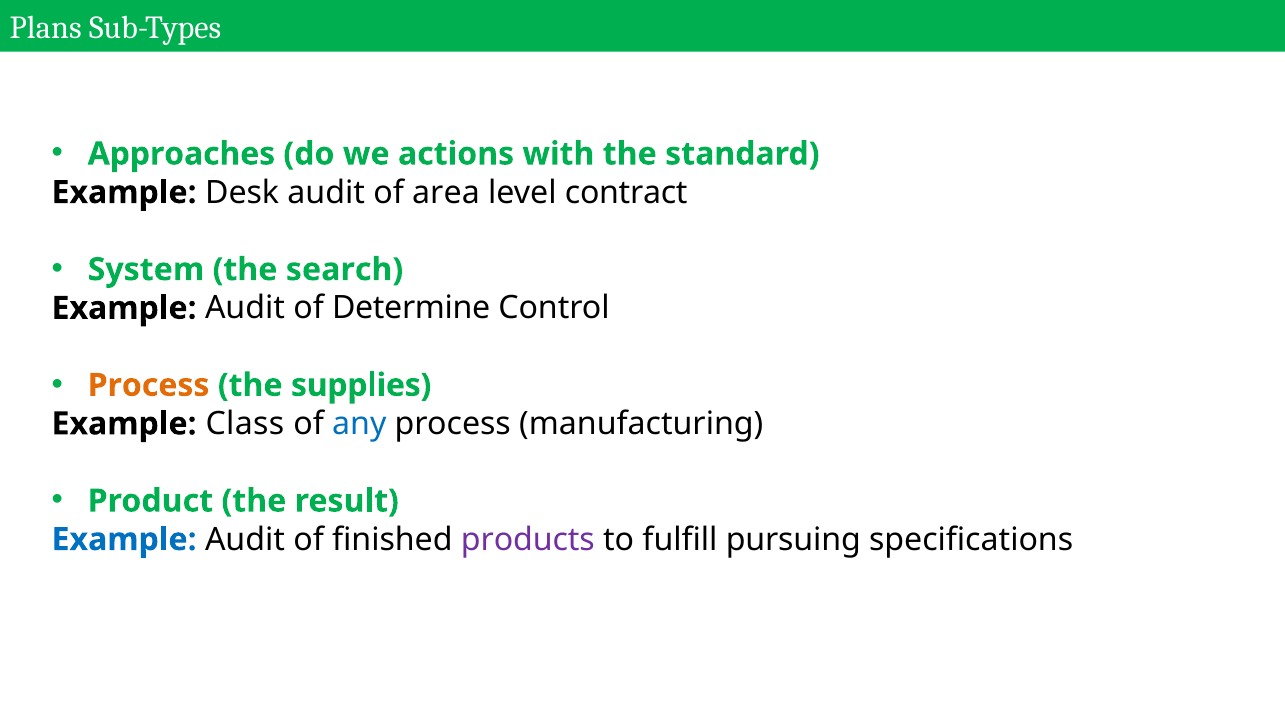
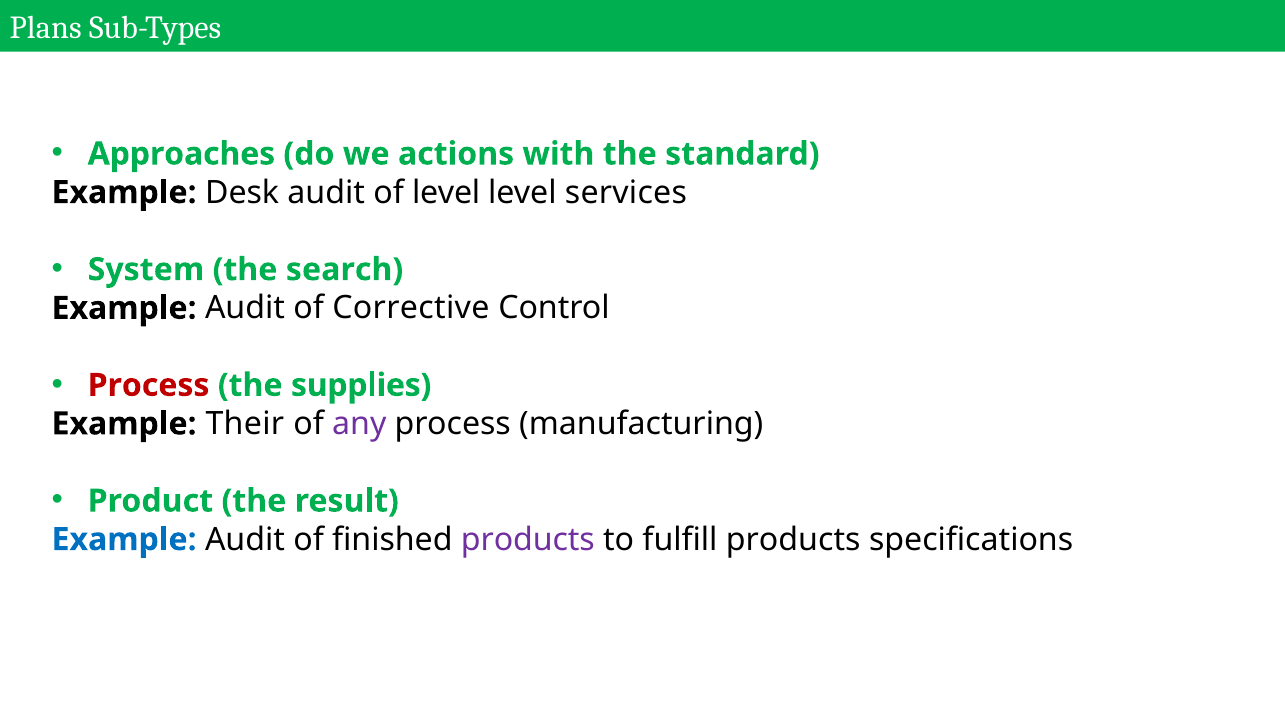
of area: area -> level (446, 192)
contract: contract -> services (626, 192)
Determine: Determine -> Corrective (411, 308)
Process colour: orange -> red (149, 385)
Class: Class -> Their (245, 424)
any colour: blue -> purple (359, 424)
fulfill pursuing: pursuing -> products (793, 539)
